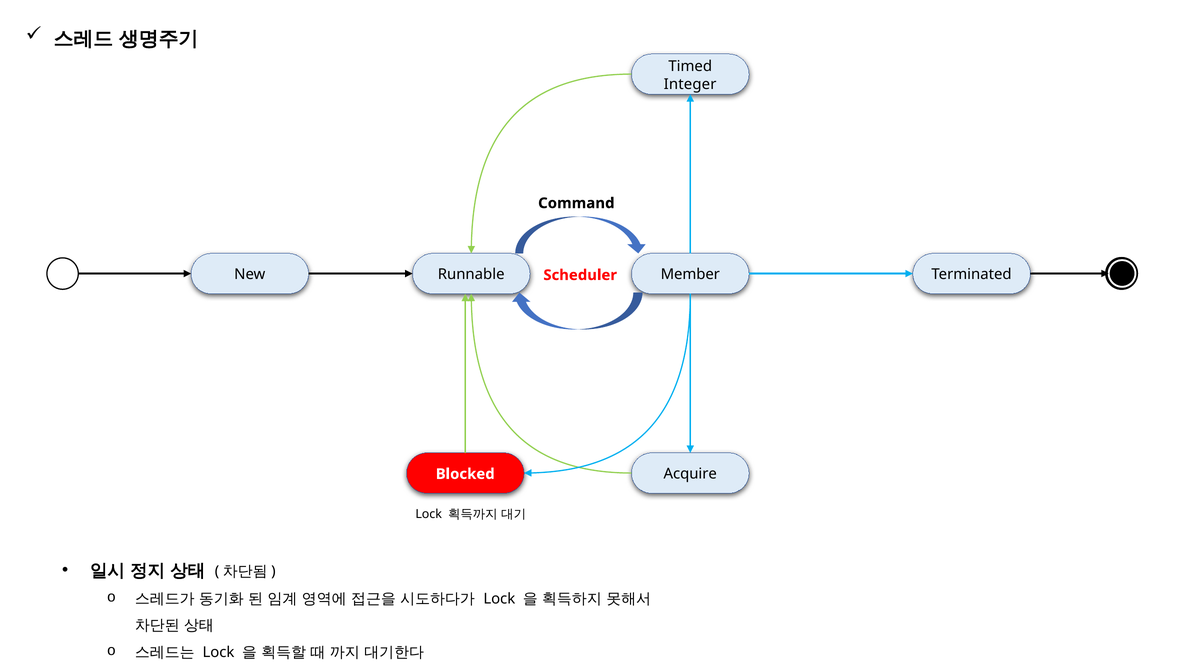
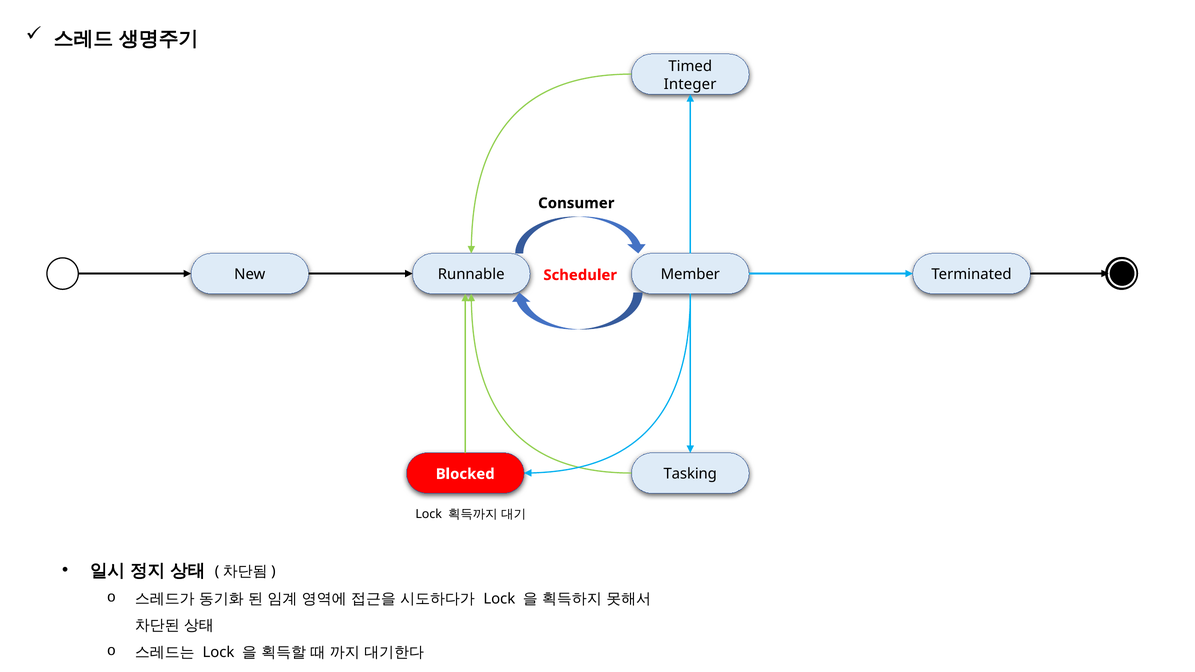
Command: Command -> Consumer (576, 203)
Acquire: Acquire -> Tasking (690, 474)
